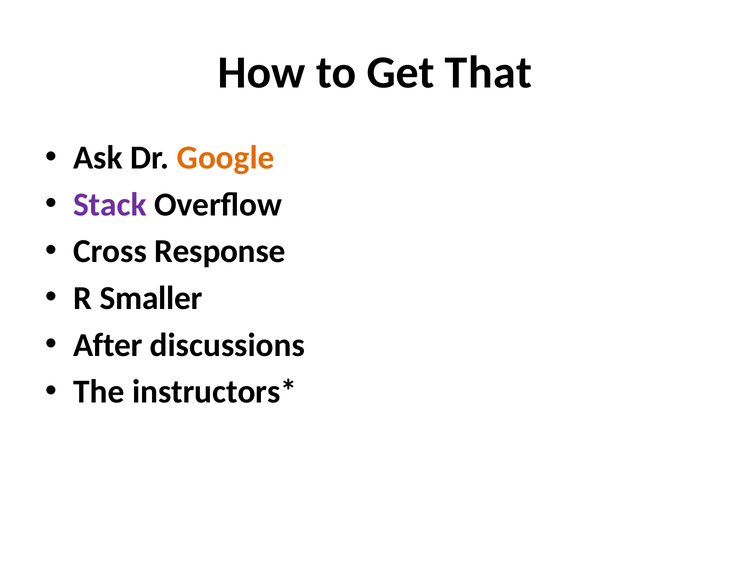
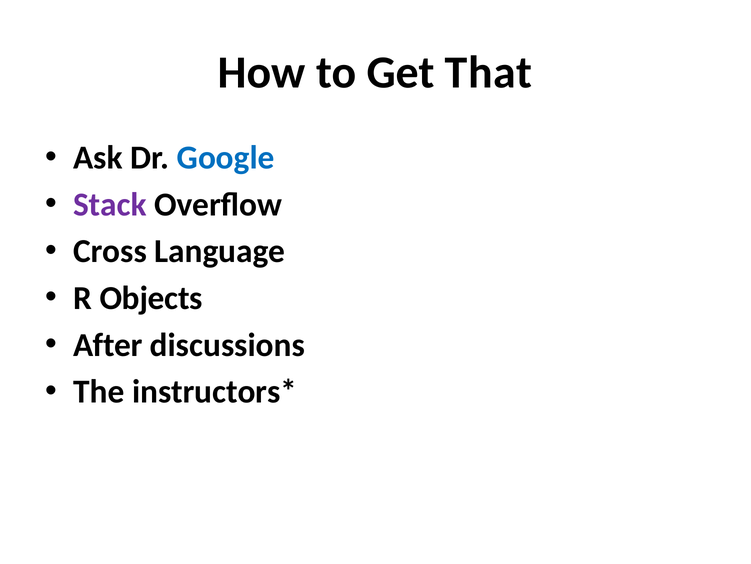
Google colour: orange -> blue (226, 158)
Response: Response -> Language (220, 251)
Smaller: Smaller -> Objects (151, 298)
